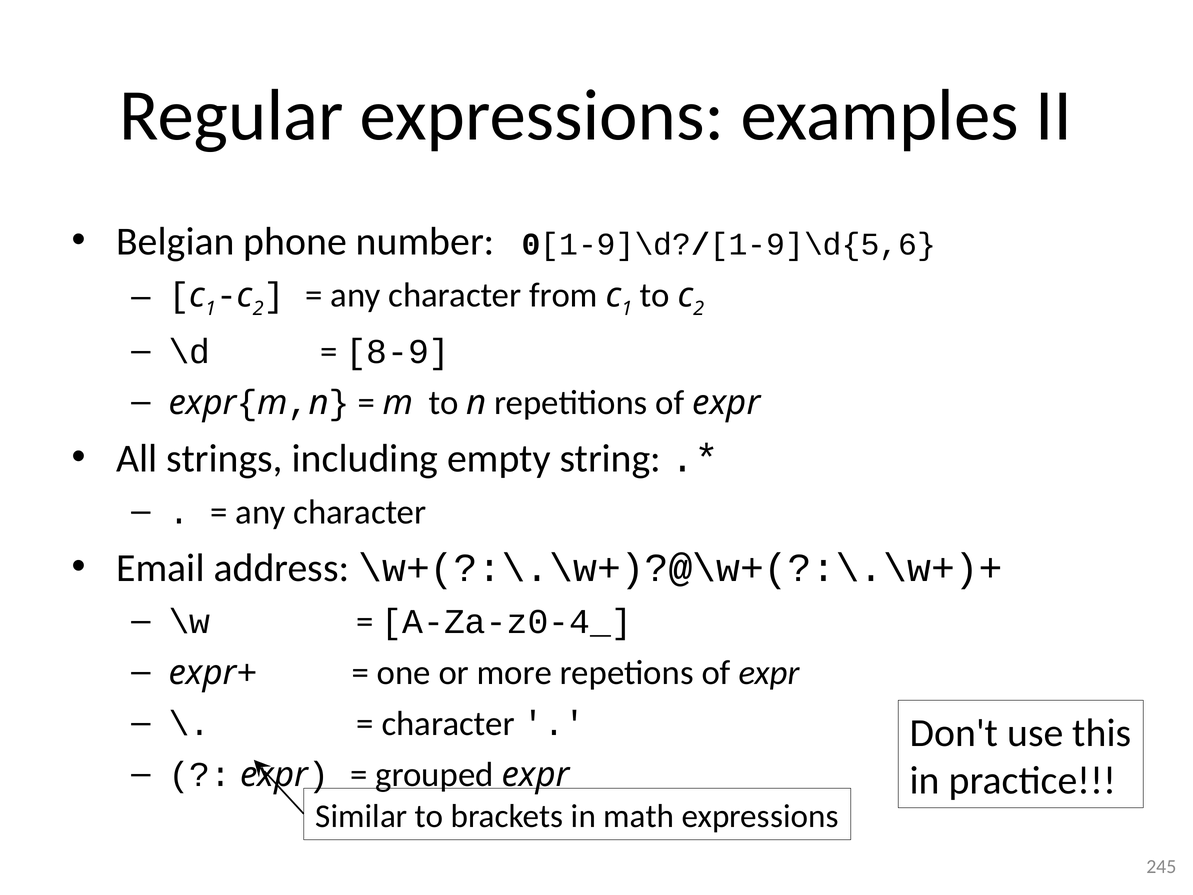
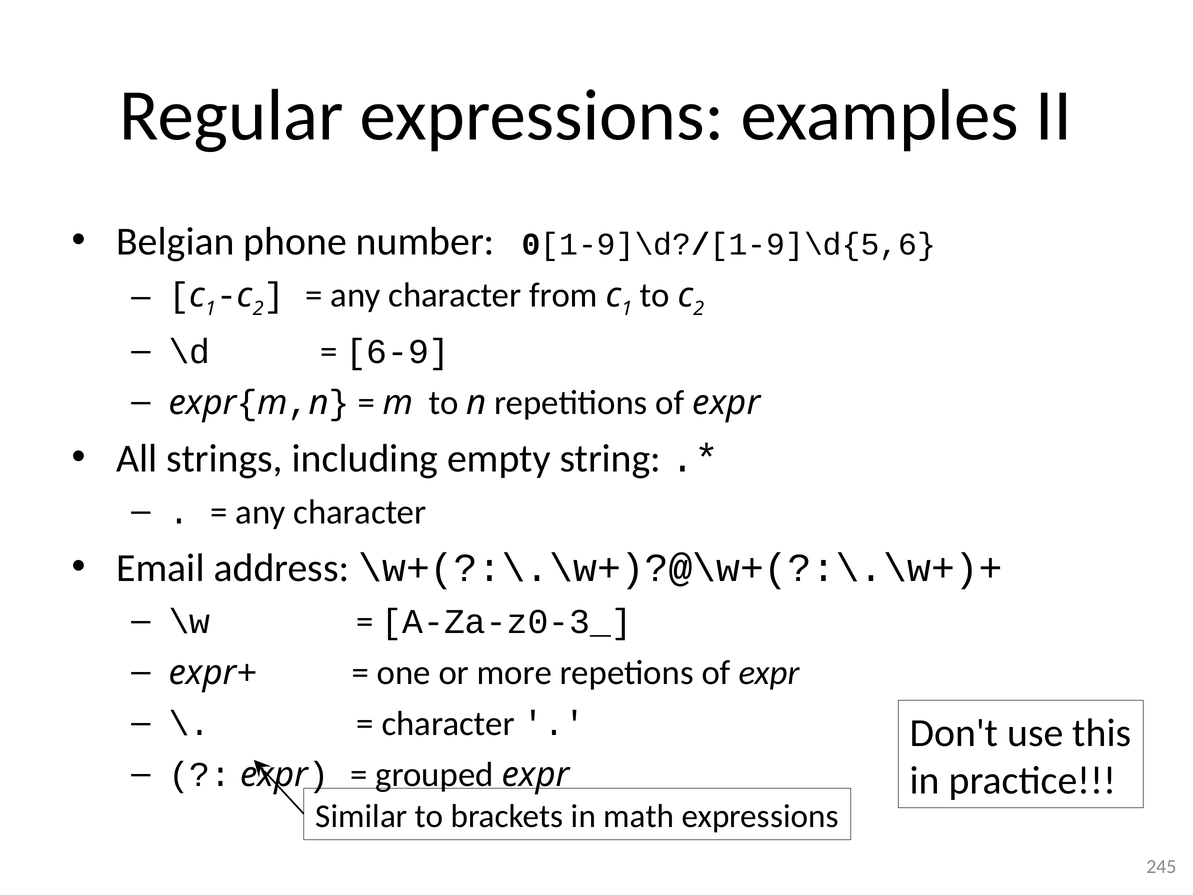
8-9: 8-9 -> 6-9 (398, 352)
A-Za-z0-4_: A-Za-z0-4_ -> A-Za-z0-3_ (507, 622)
